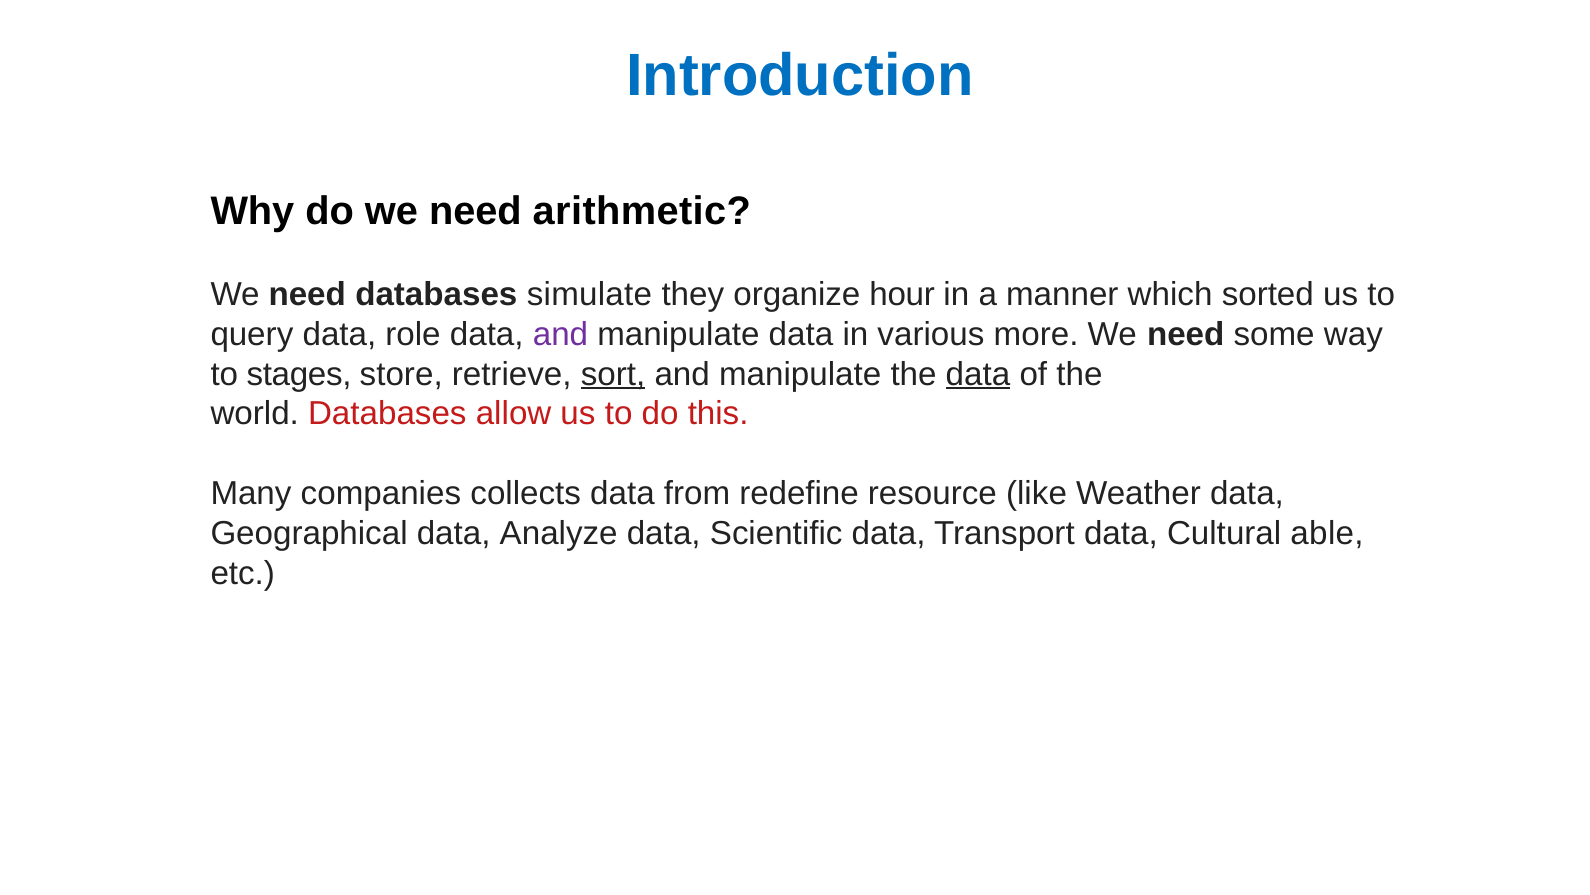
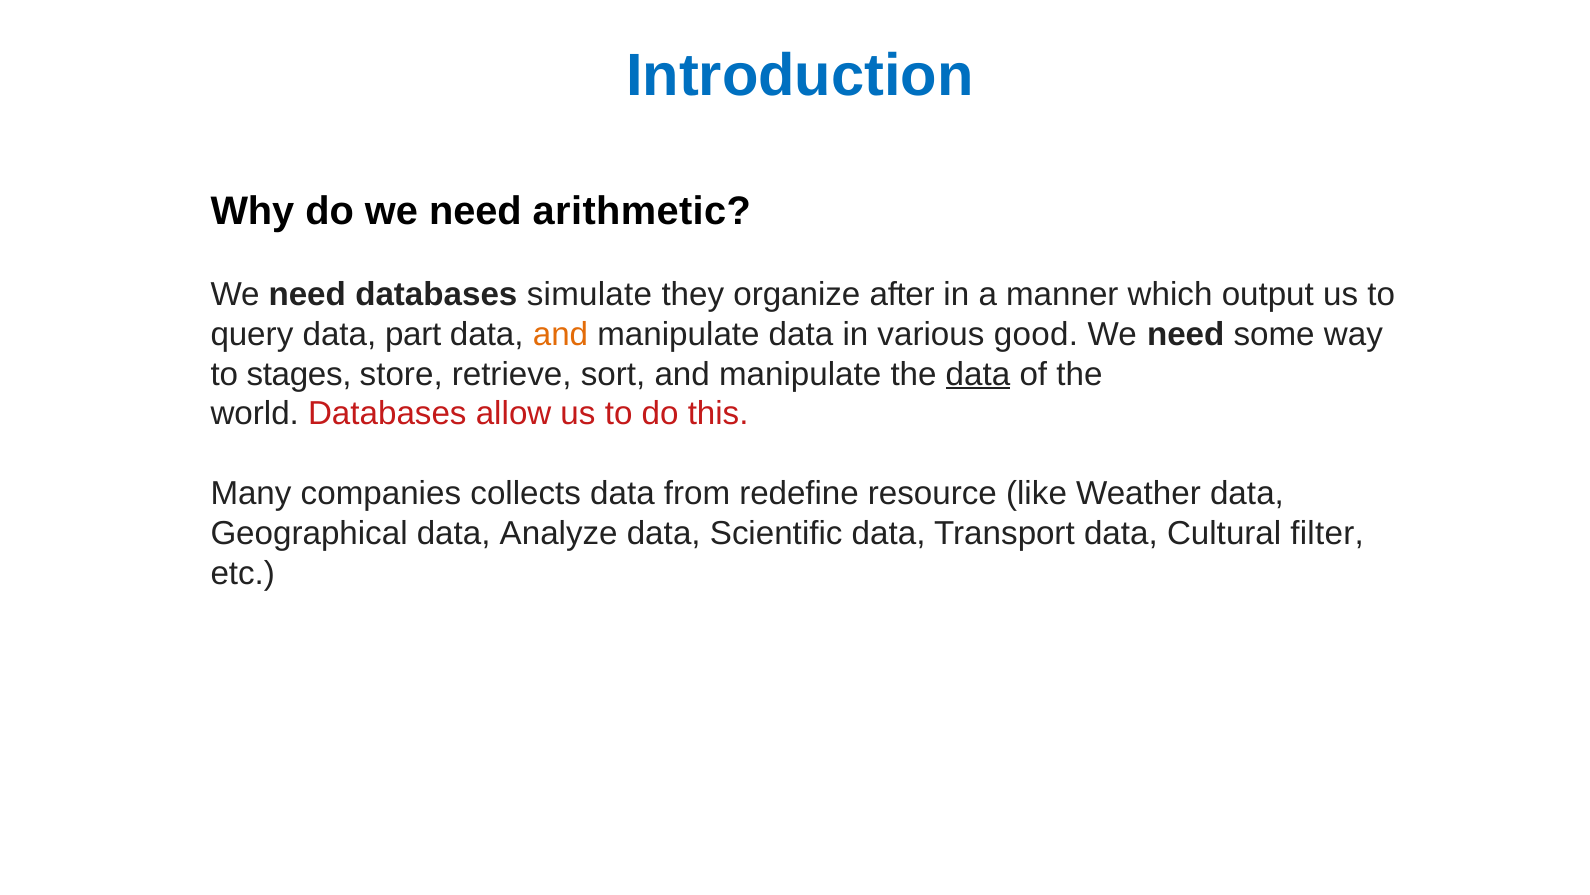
hour: hour -> after (902, 294)
sorted: sorted -> output (1268, 294)
role: role -> part (413, 334)
and colour: purple -> orange (561, 334)
more: more -> good (1036, 334)
sort underline: present -> none (613, 374)
able: able -> filter (1327, 533)
